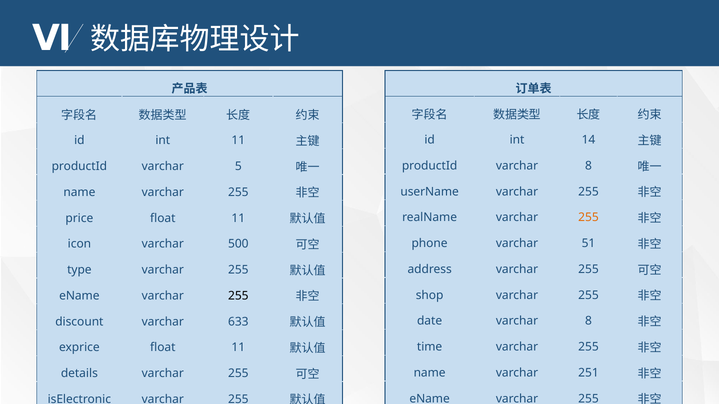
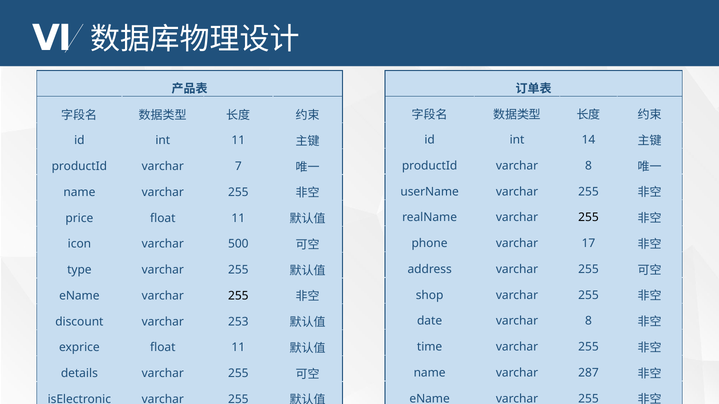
5: 5 -> 7 (238, 167)
255 colour: orange -> black (588, 218)
51: 51 -> 17 (589, 244)
633: 633 -> 253 (238, 322)
251: 251 -> 287 (588, 373)
